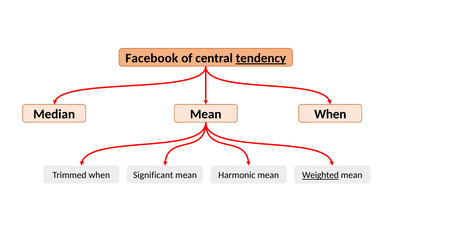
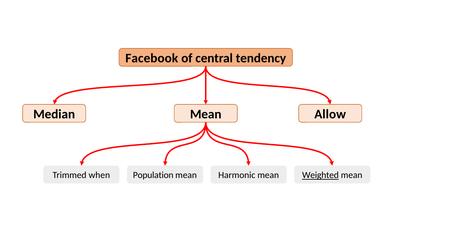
tendency underline: present -> none (261, 58)
Mean When: When -> Allow (330, 114)
Significant: Significant -> Population (153, 176)
